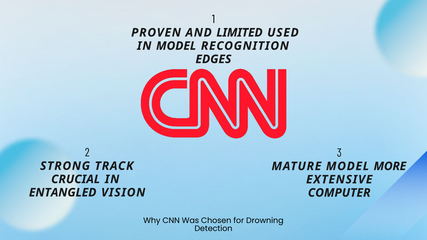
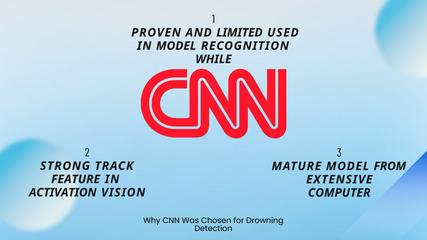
EDGES: EDGES -> WHILE (213, 59)
MORE: MORE -> FROM (390, 166)
CRUCIAL: CRUCIAL -> FEATURE (76, 179)
ENTANGLED: ENTANGLED -> ACTIVATION (63, 193)
